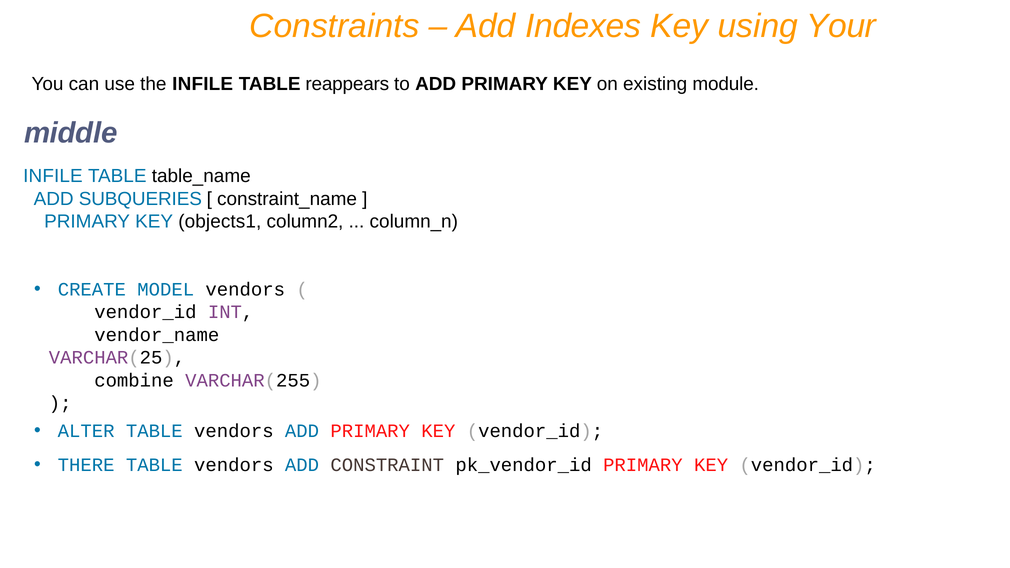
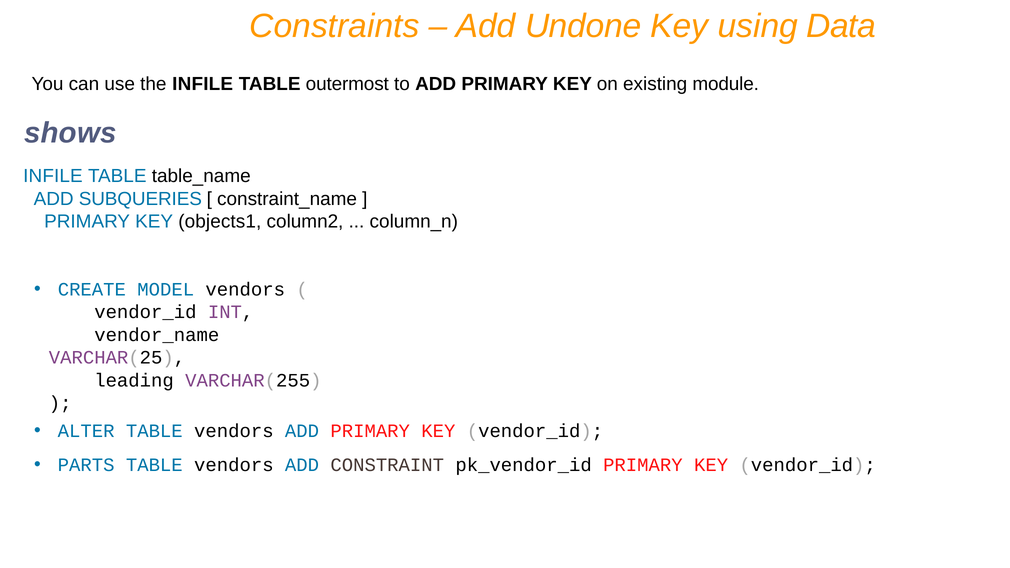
Indexes: Indexes -> Undone (583, 26)
Your: Your -> Data (841, 26)
reappears: reappears -> outermost (347, 84)
middle: middle -> shows (70, 133)
combine: combine -> leading (134, 380)
THERE: THERE -> PARTS (86, 465)
